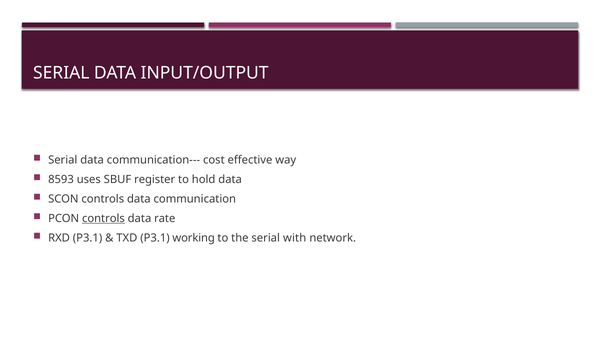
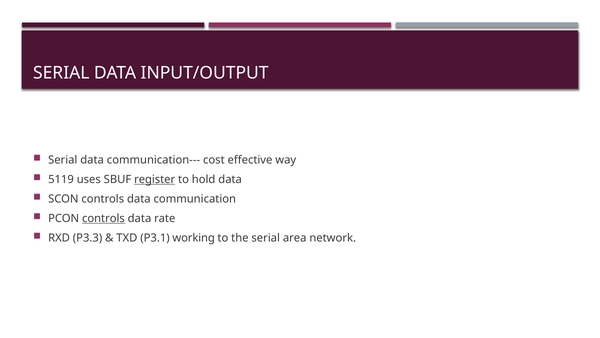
8593: 8593 -> 5119 (61, 179)
register underline: none -> present (155, 179)
RXD P3.1: P3.1 -> P3.3 (88, 238)
with: with -> area (295, 238)
